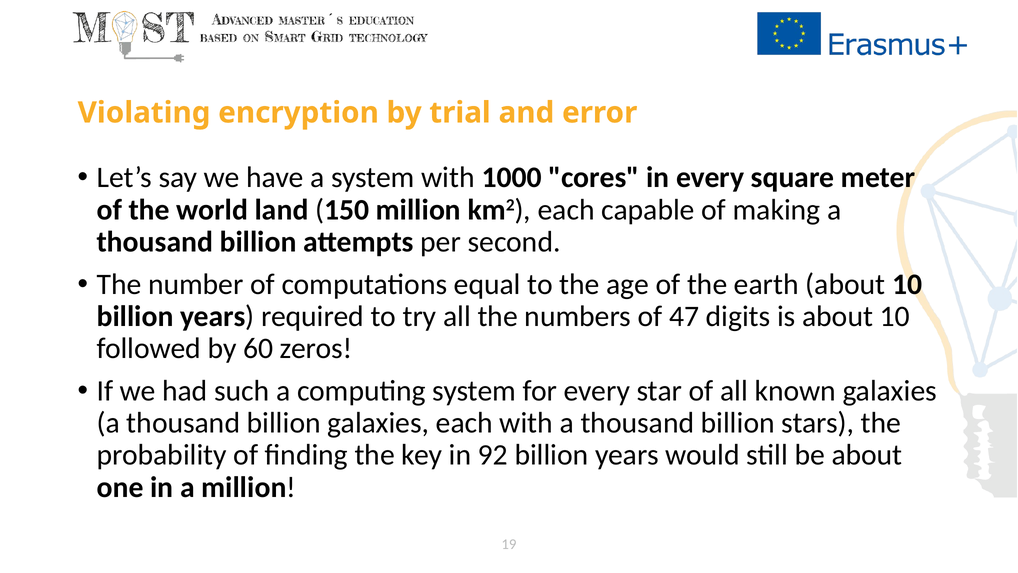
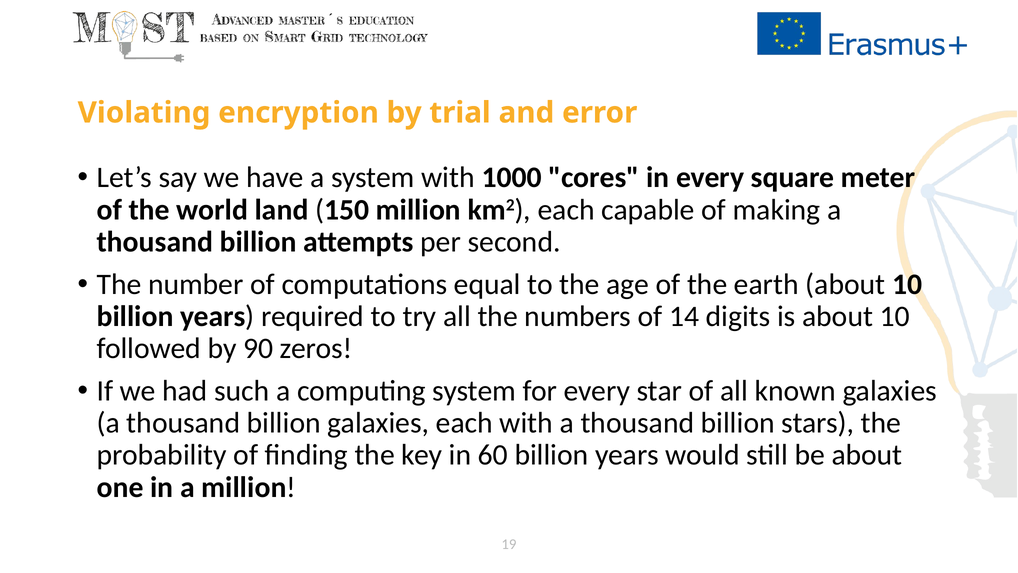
47: 47 -> 14 (684, 316)
60: 60 -> 90 (258, 348)
92: 92 -> 60 (493, 455)
